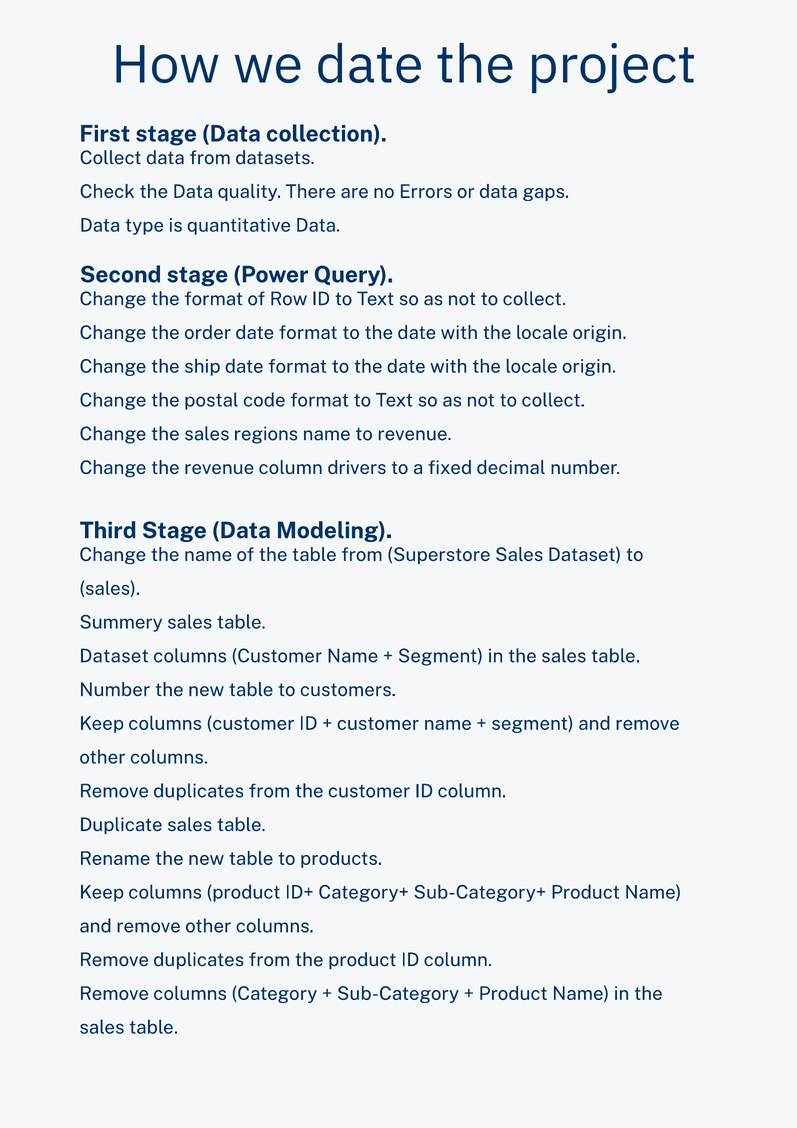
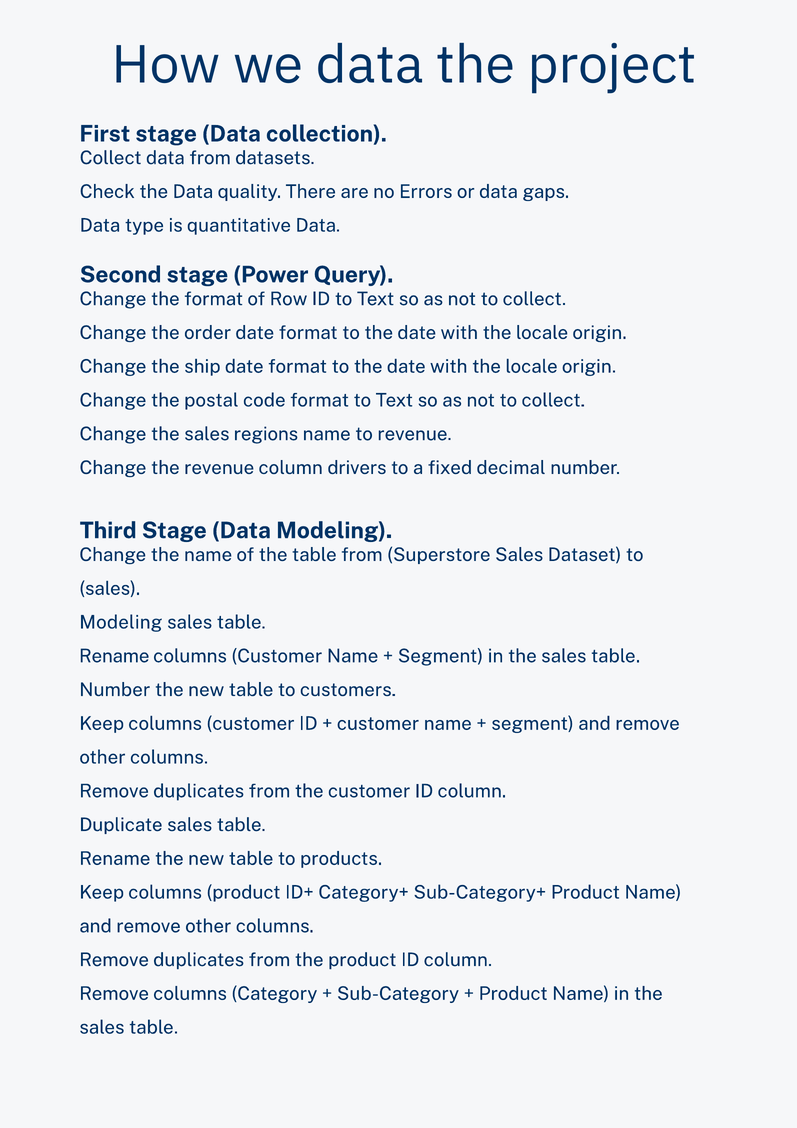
we date: date -> data (370, 65)
Summery: Summery -> Modeling (121, 622)
Dataset: Dataset -> Rename (114, 656)
